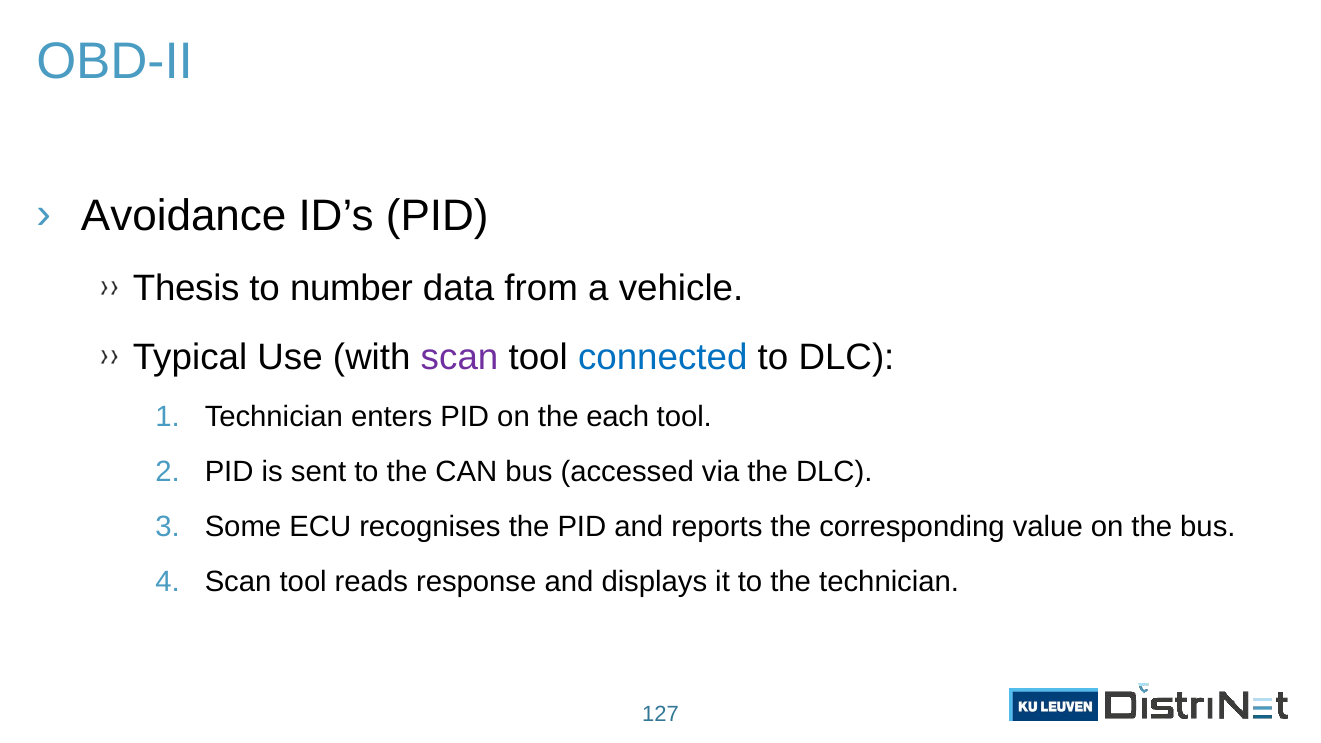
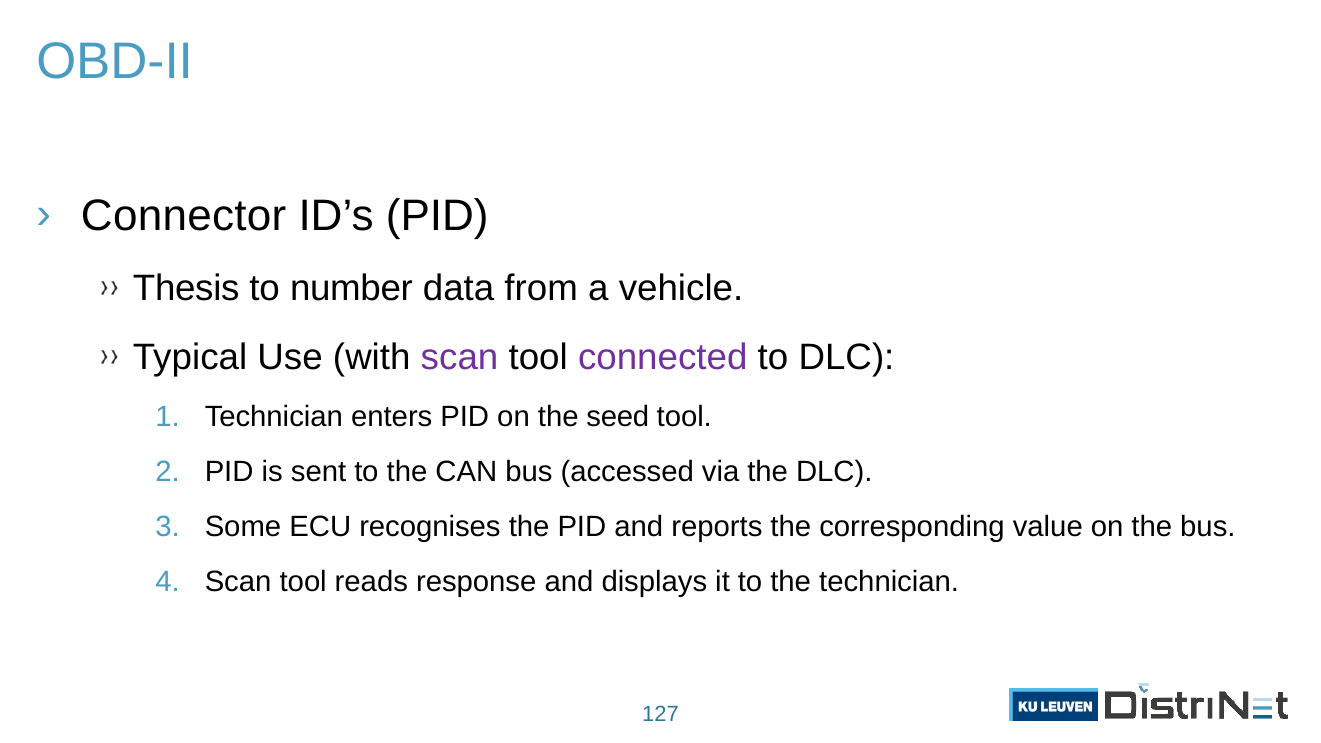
Avoidance: Avoidance -> Connector (184, 216)
connected colour: blue -> purple (663, 358)
each: each -> seed (618, 417)
